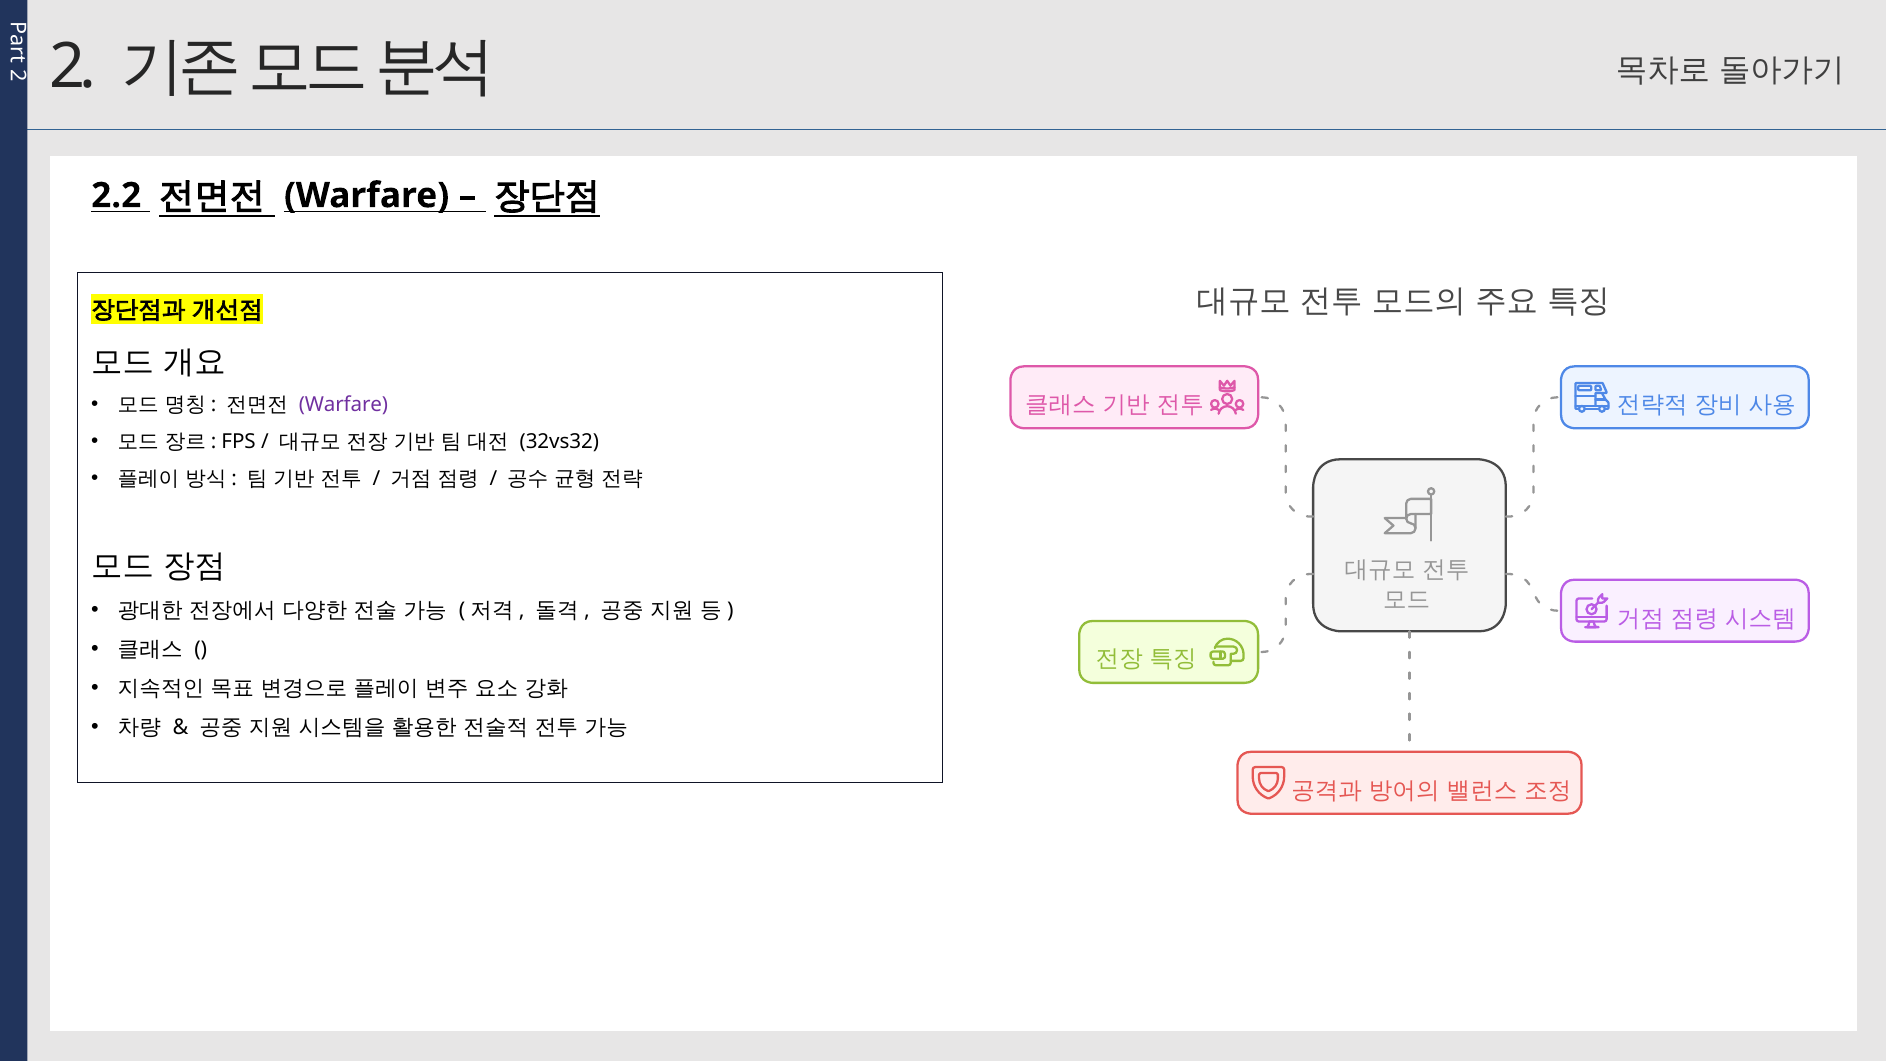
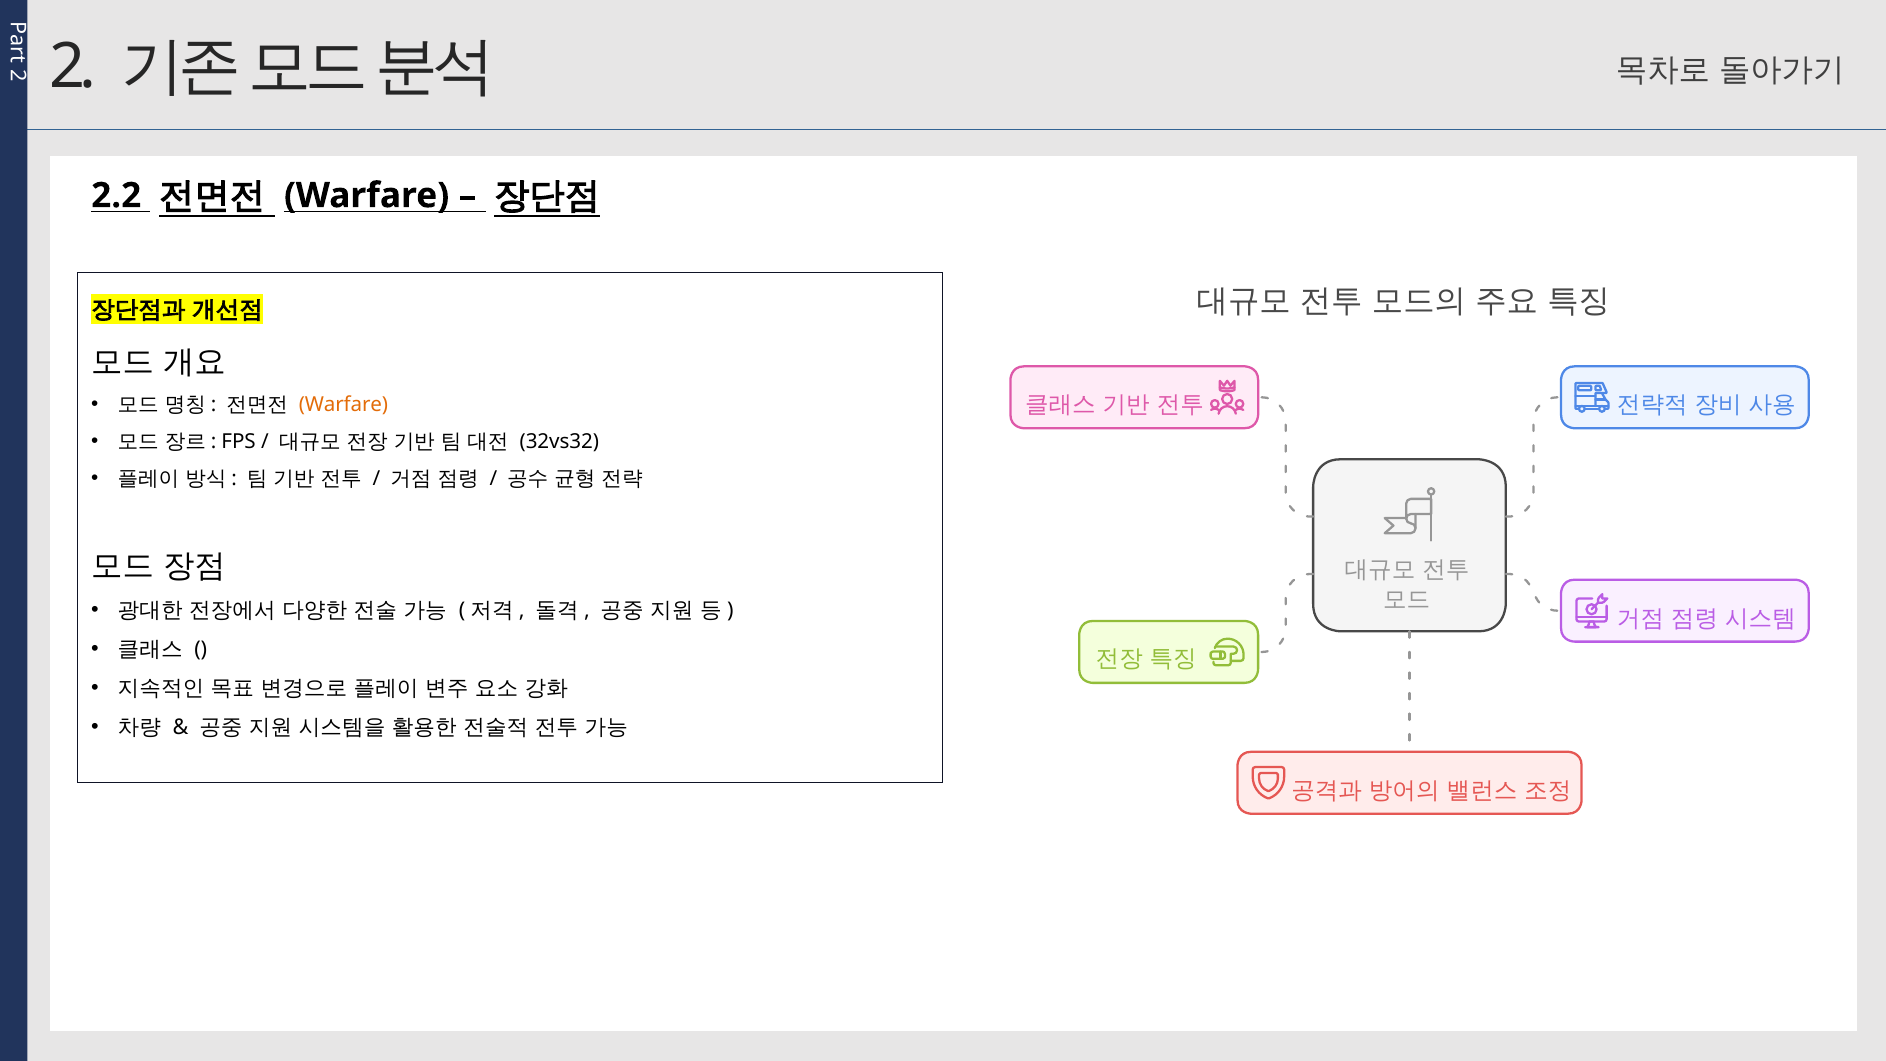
Warfare colour: purple -> orange (343, 404)
